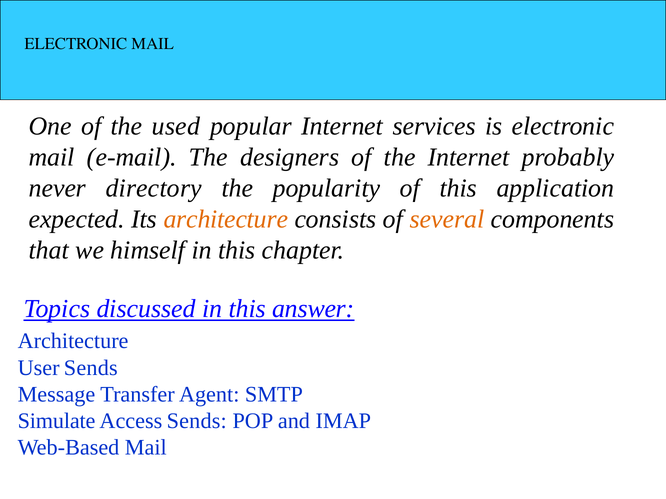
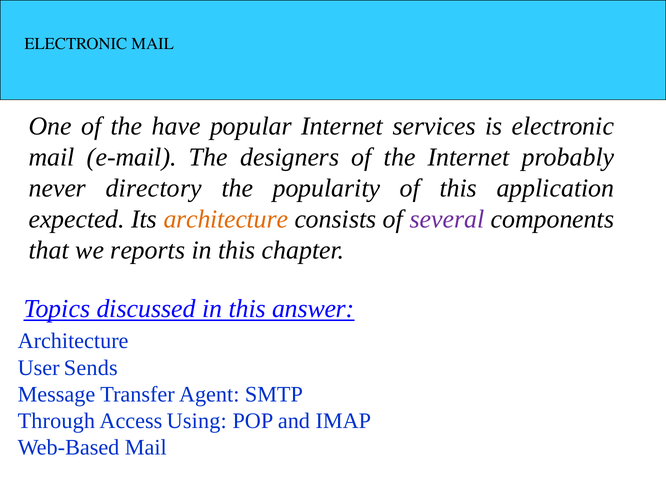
used: used -> have (176, 126)
several colour: orange -> purple (447, 219)
himself: himself -> reports (148, 251)
Simulate: Simulate -> Through (56, 421)
Access Sends: Sends -> Using (197, 421)
